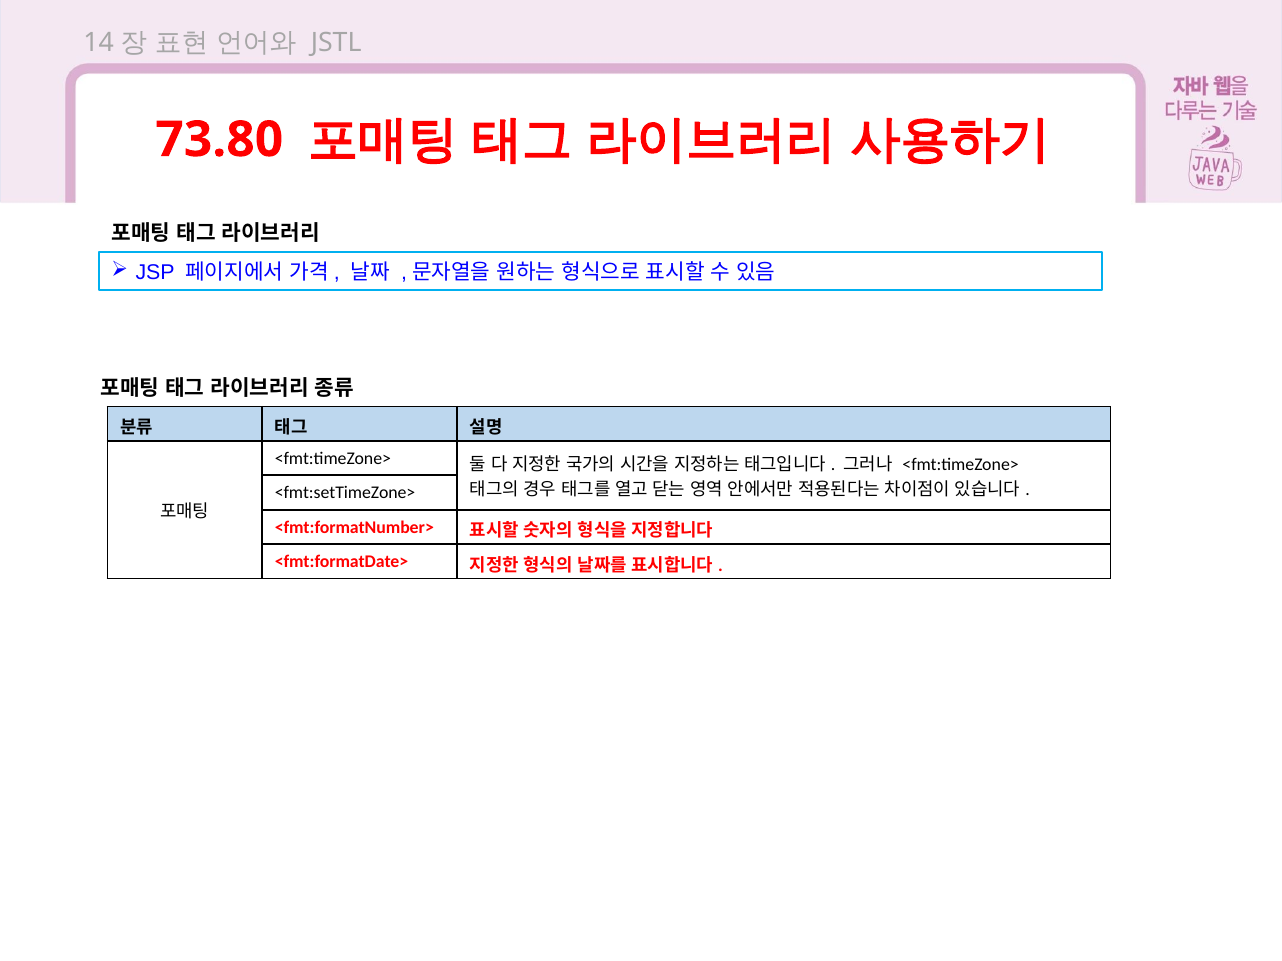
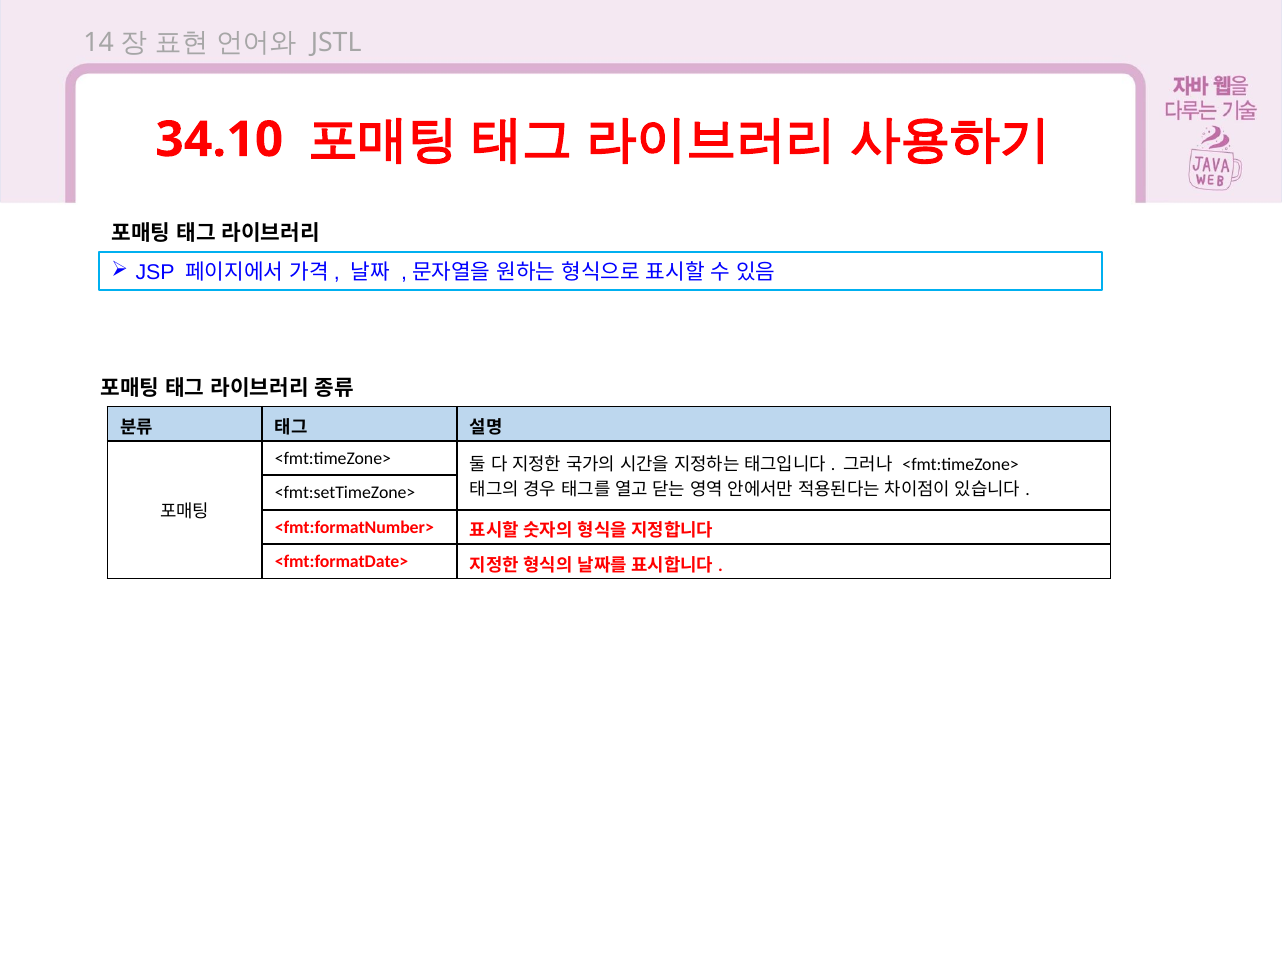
73.80: 73.80 -> 34.10 (219, 140)
